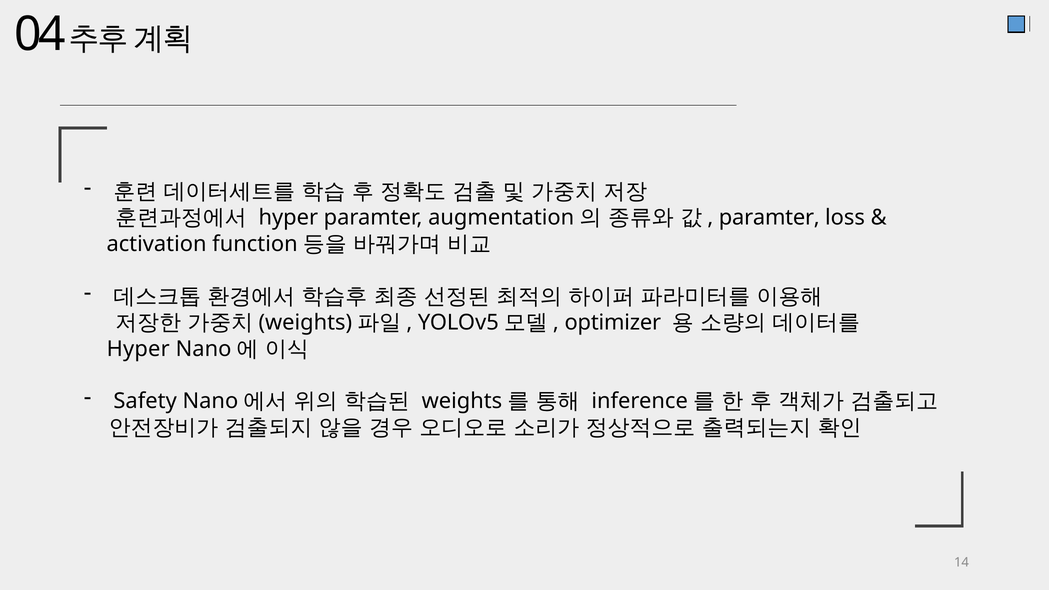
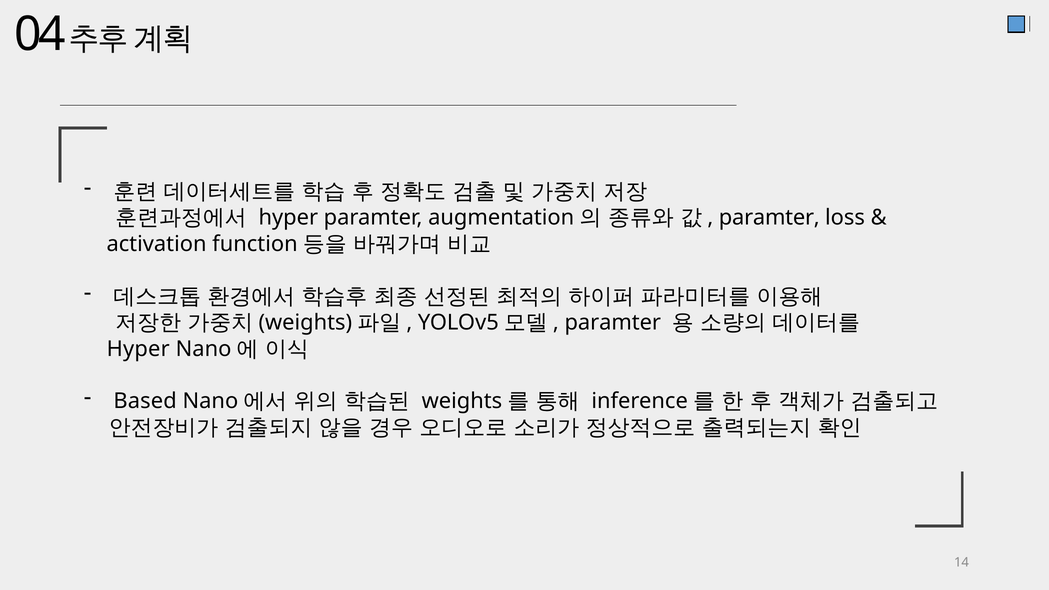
optimizer: optimizer -> paramter (613, 323)
Safety: Safety -> Based (145, 401)
